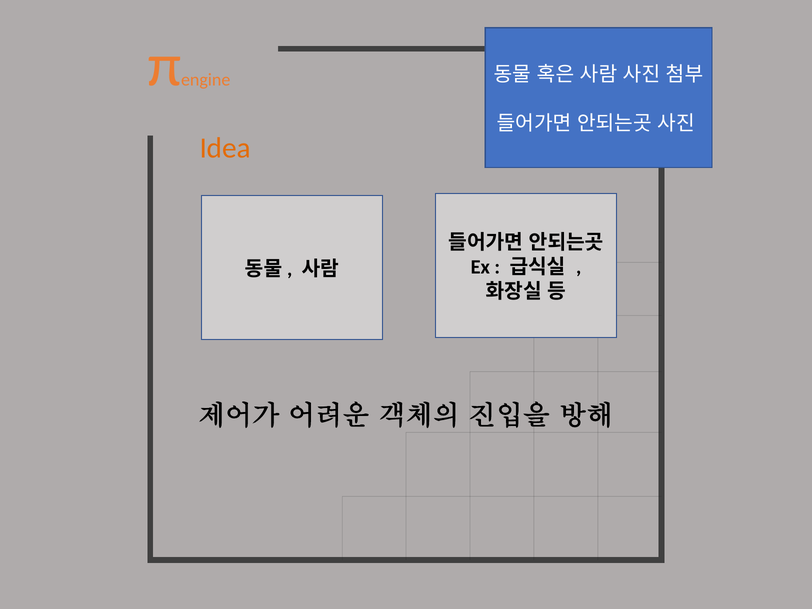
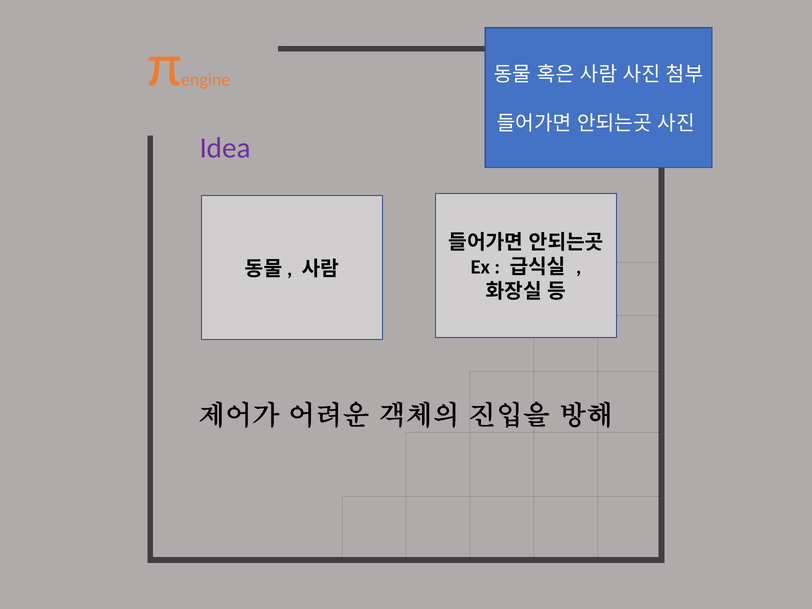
Idea colour: orange -> purple (225, 148)
